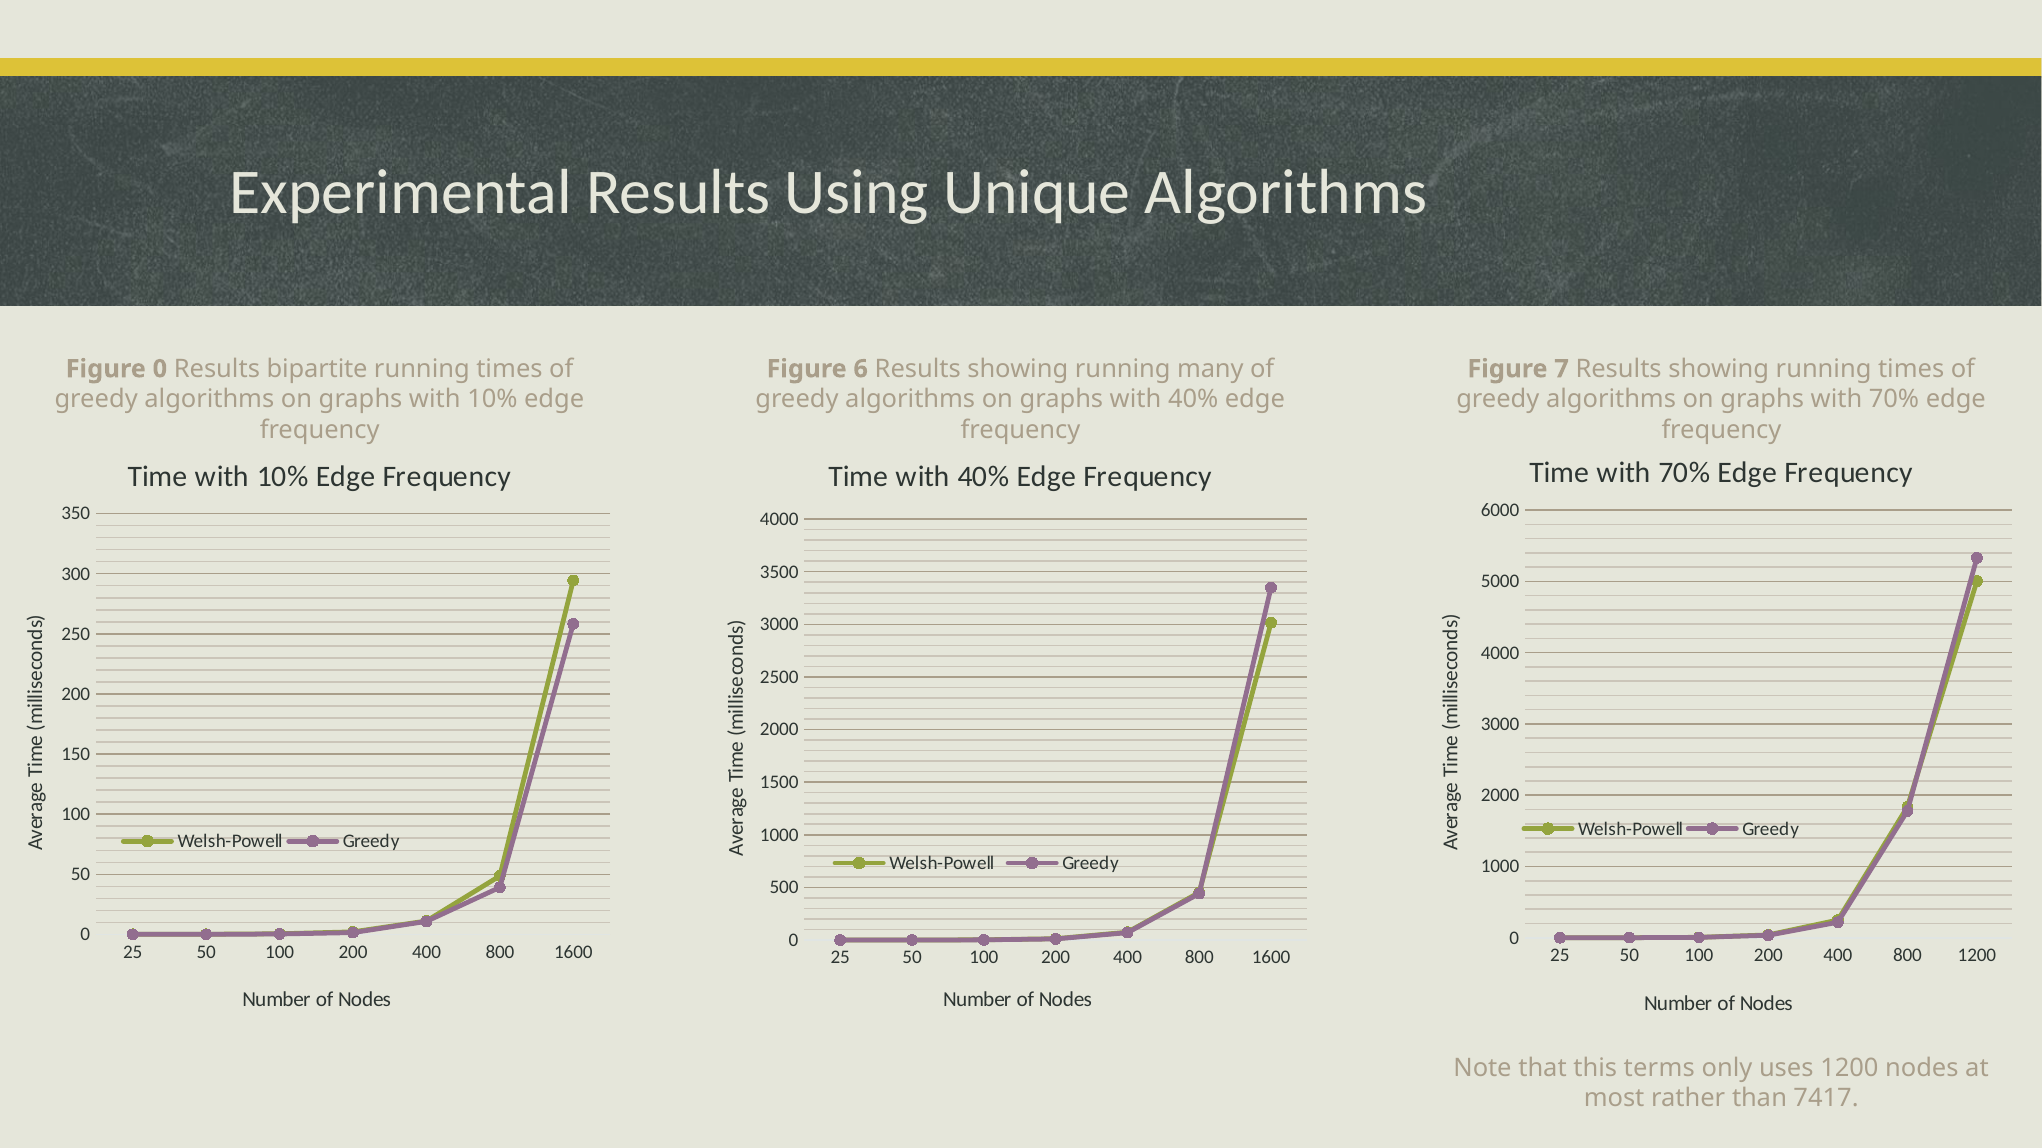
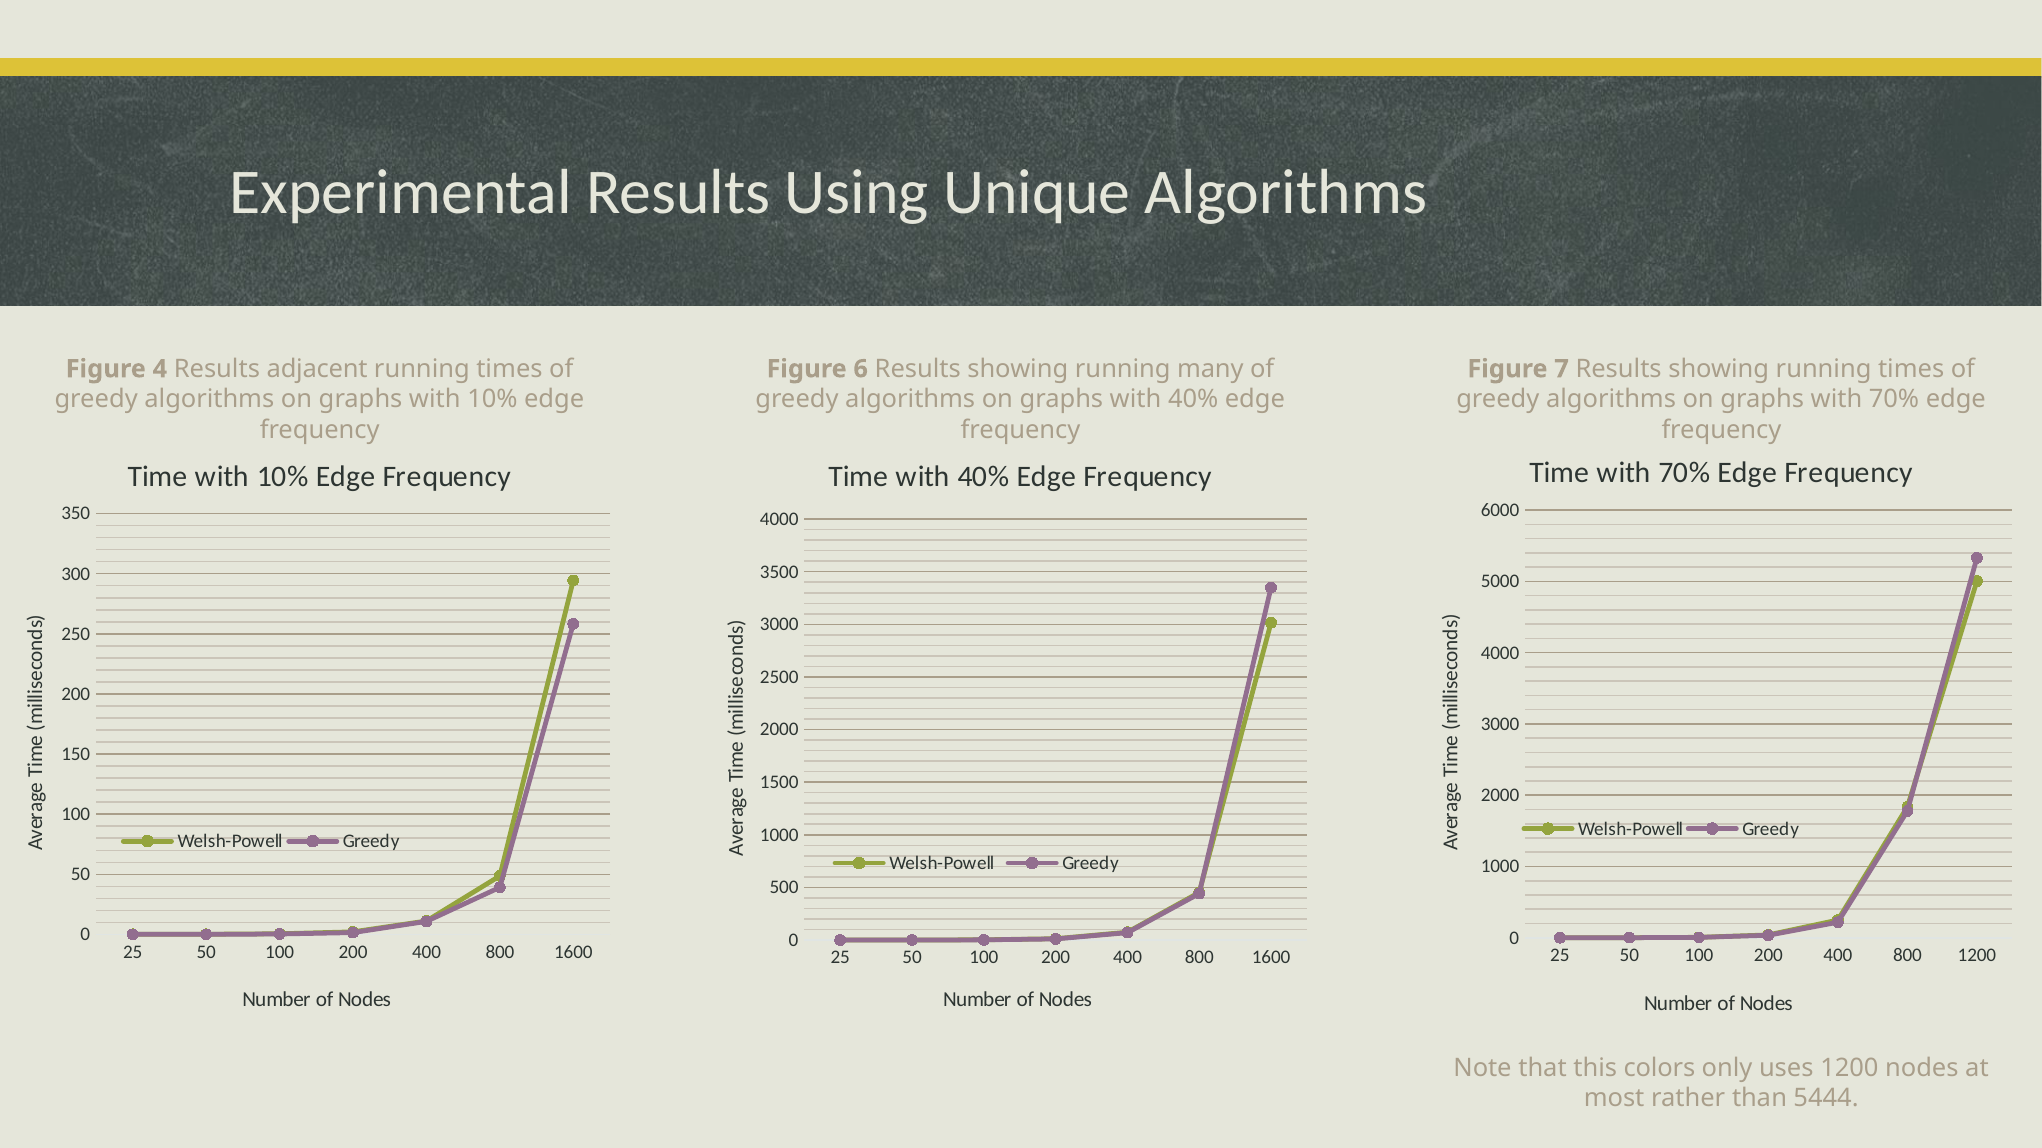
Figure 0: 0 -> 4 (160, 369)
bipartite: bipartite -> adjacent (317, 369)
terms: terms -> colors (1659, 1068)
7417: 7417 -> 5444 (1826, 1099)
